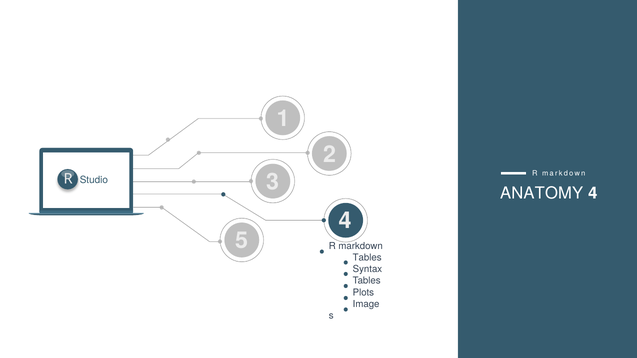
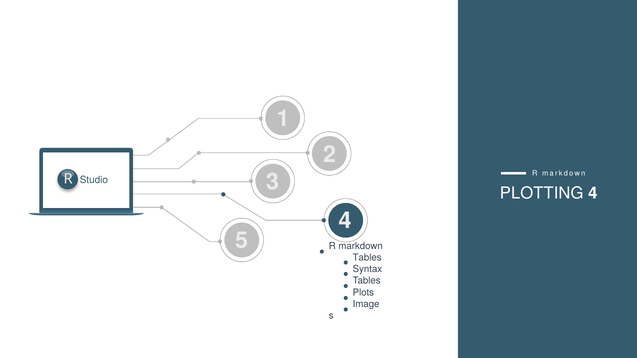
ANATOMY: ANATOMY -> PLOTTING (542, 194)
